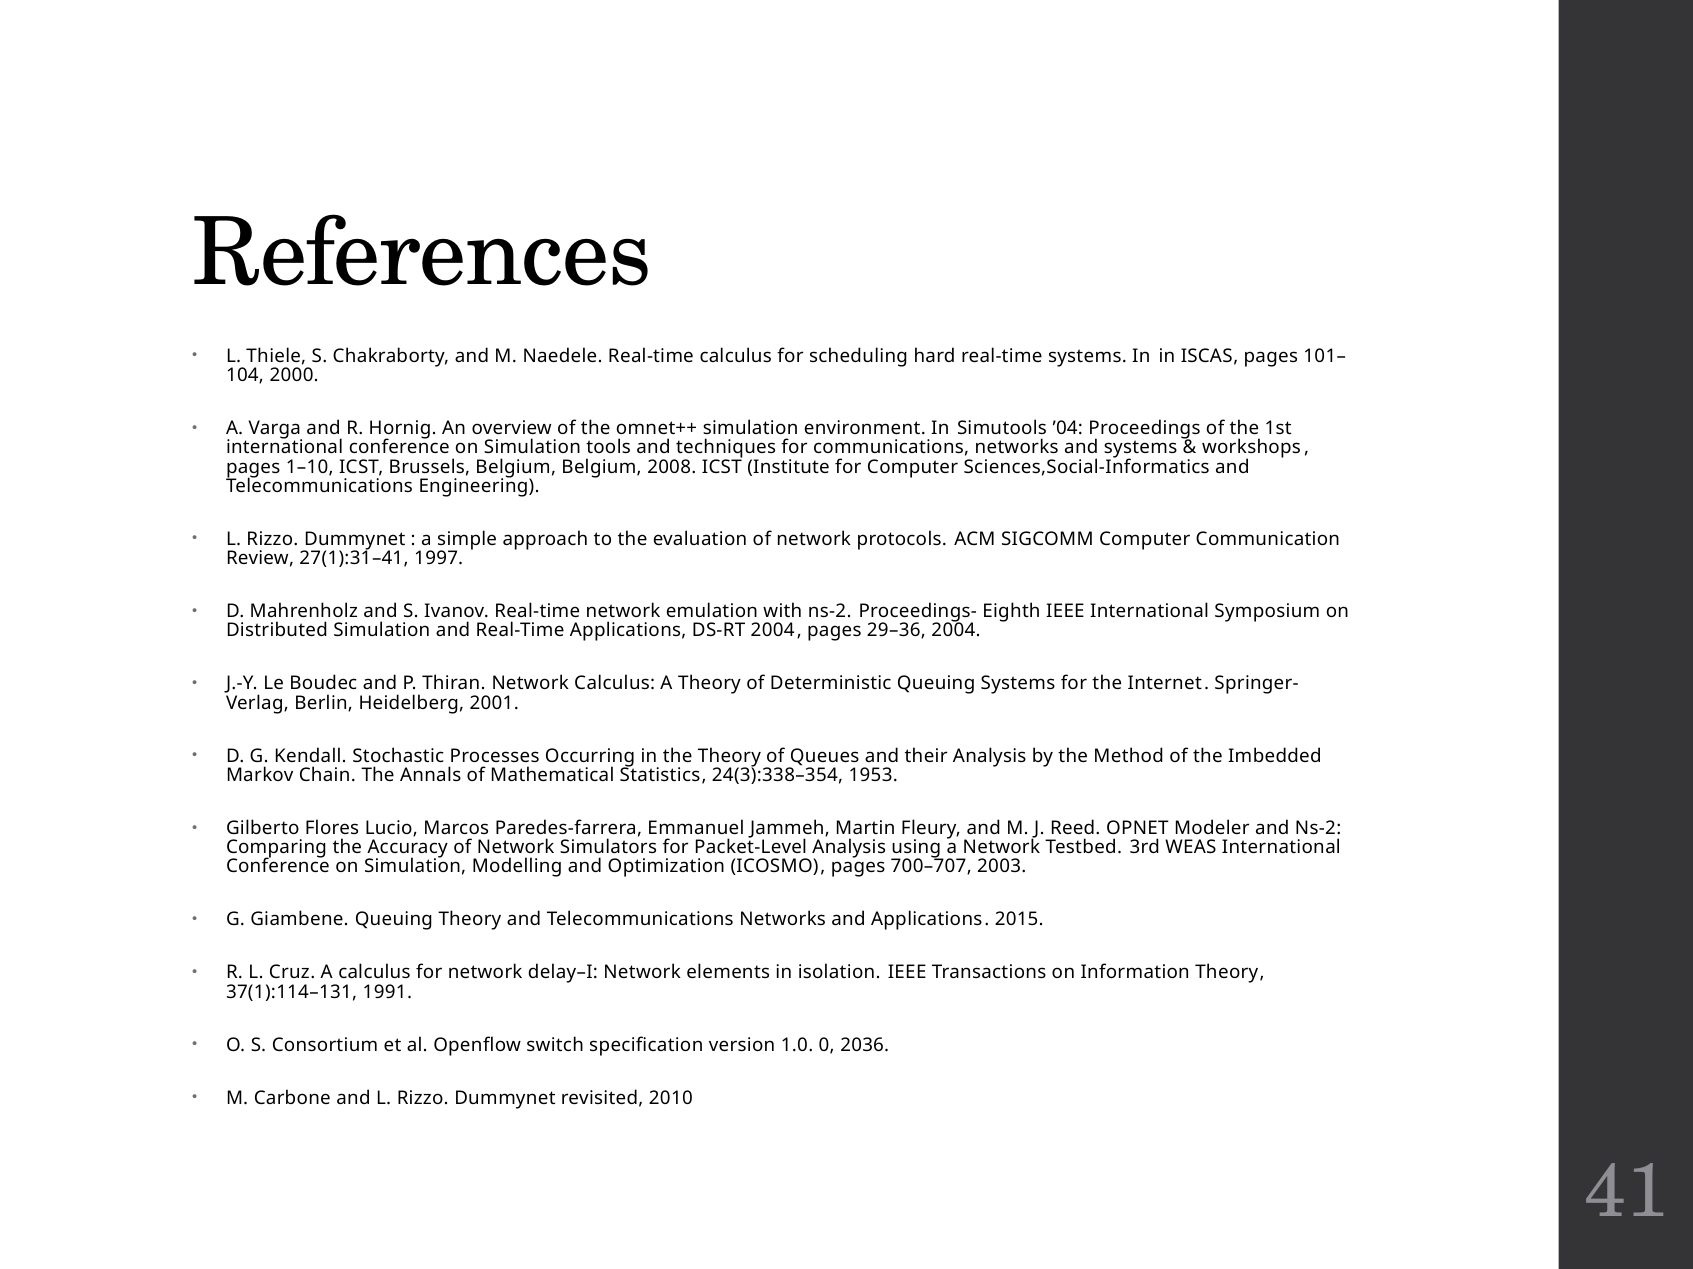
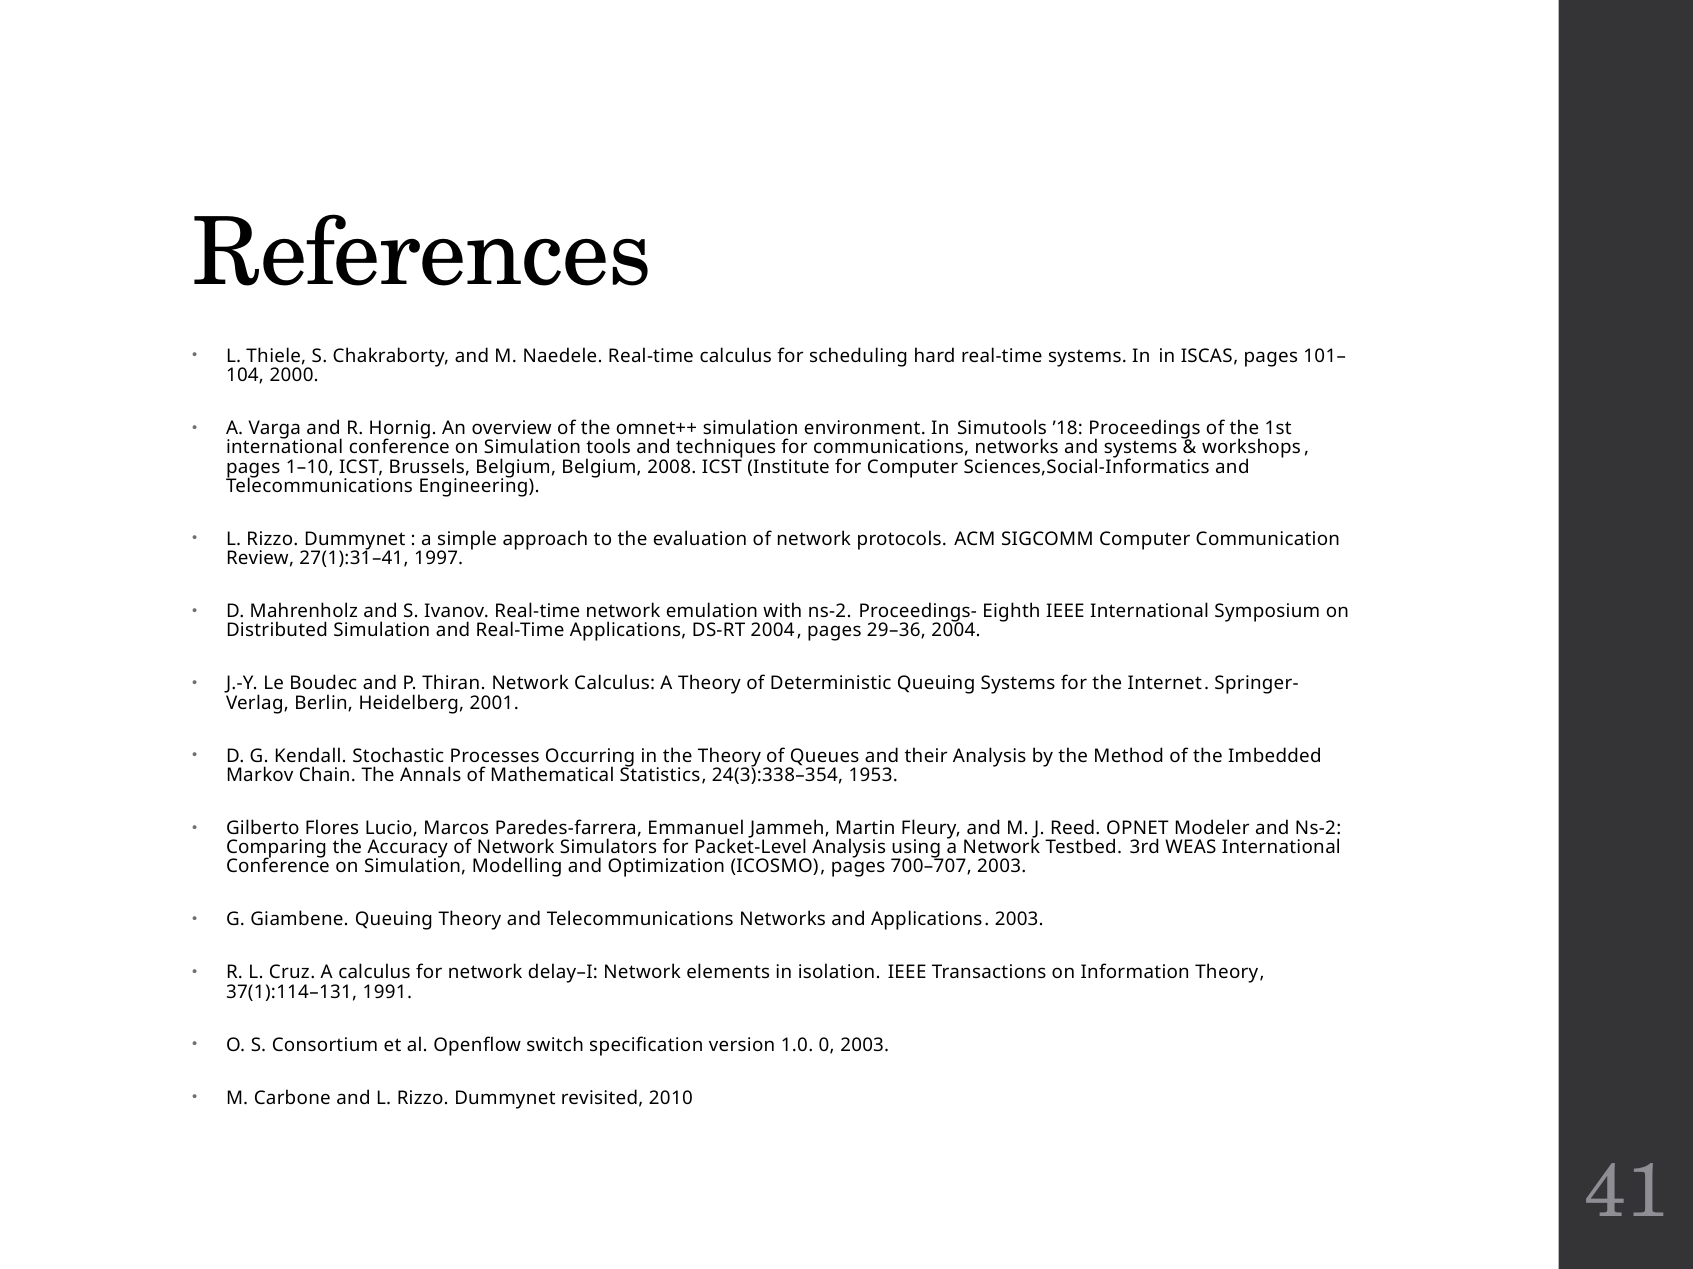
’04: ’04 -> ’18 (1068, 429)
Applications 2015: 2015 -> 2003 (1019, 920)
0 2036: 2036 -> 2003 (865, 1046)
